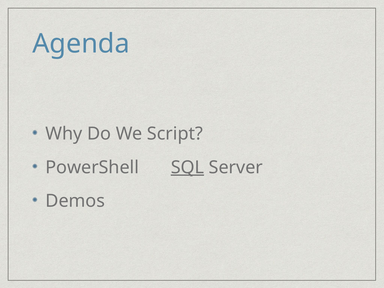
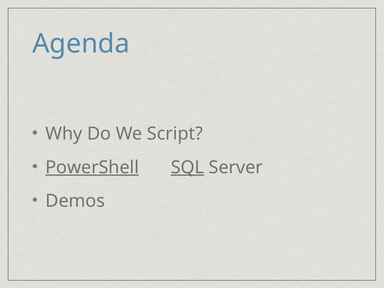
PowerShell underline: none -> present (92, 167)
